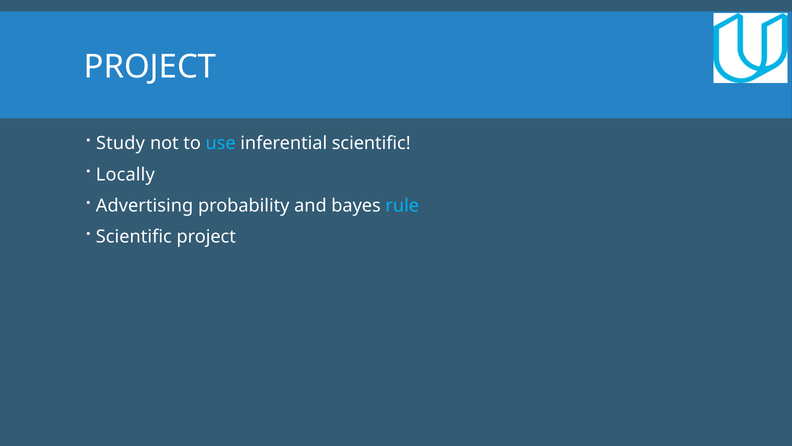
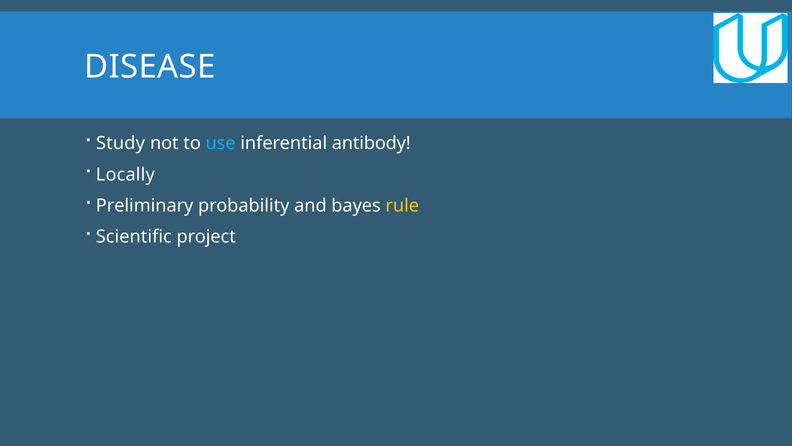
PROJECT: PROJECT -> DISEASE (150, 67)
inferential scientific: scientific -> antibody (371, 143)
Advertising: Advertising -> Preliminary (145, 206)
rule colour: light blue -> yellow (402, 206)
